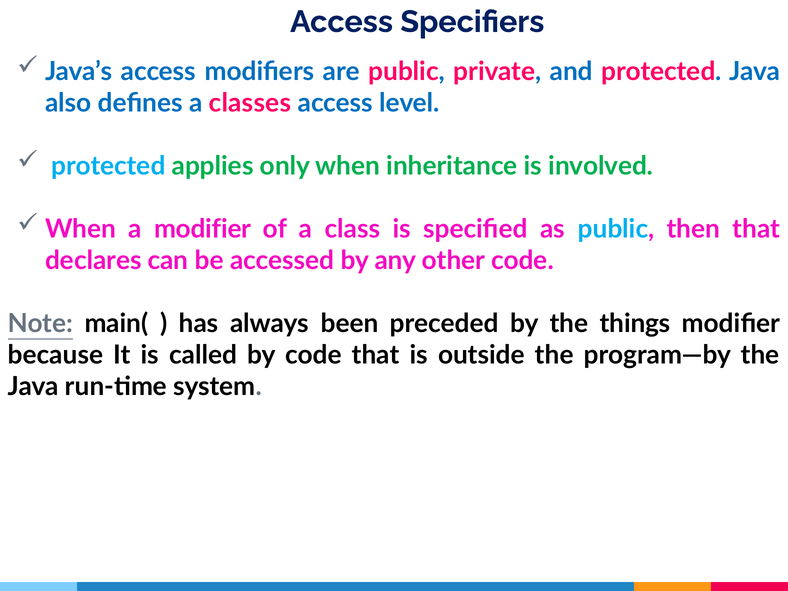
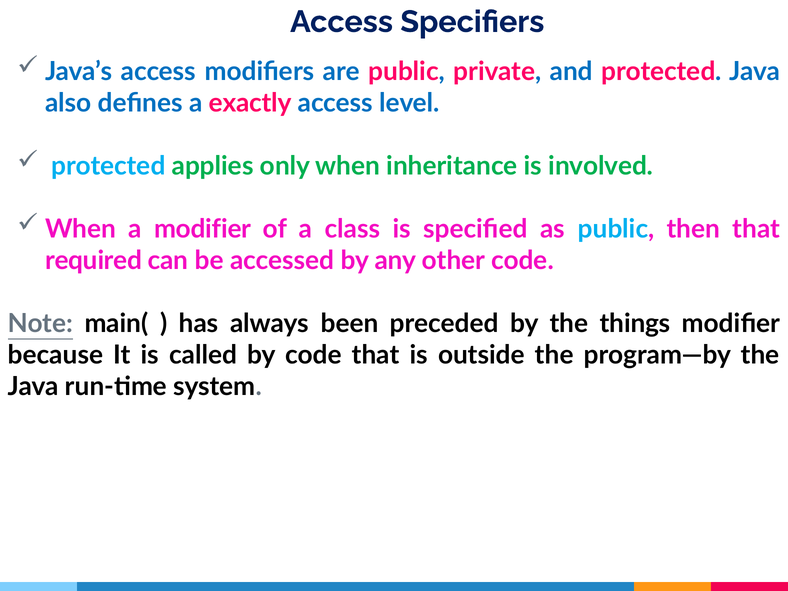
classes: classes -> exactly (250, 103)
declares: declares -> required (94, 261)
